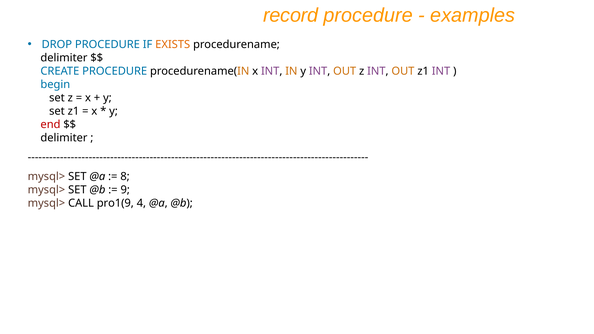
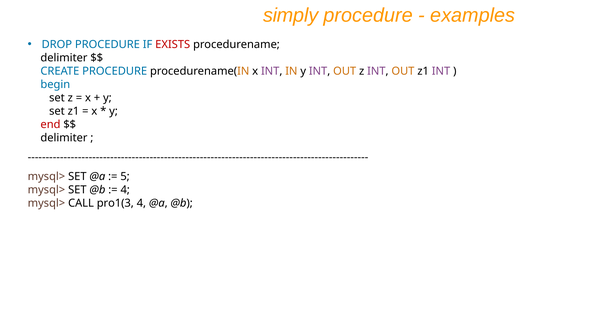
record: record -> simply (291, 15)
EXISTS colour: orange -> red (173, 44)
8: 8 -> 5 (125, 177)
9: 9 -> 4 (125, 190)
pro1(9: pro1(9 -> pro1(3 (115, 203)
